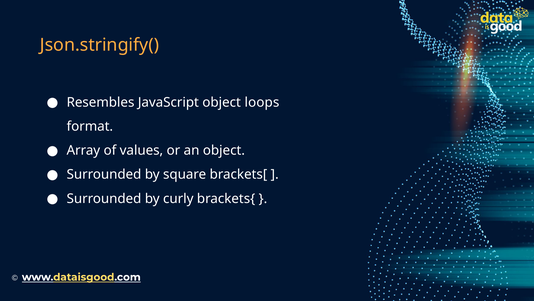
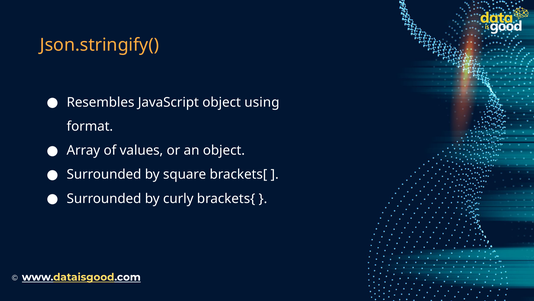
loops: loops -> using (262, 102)
